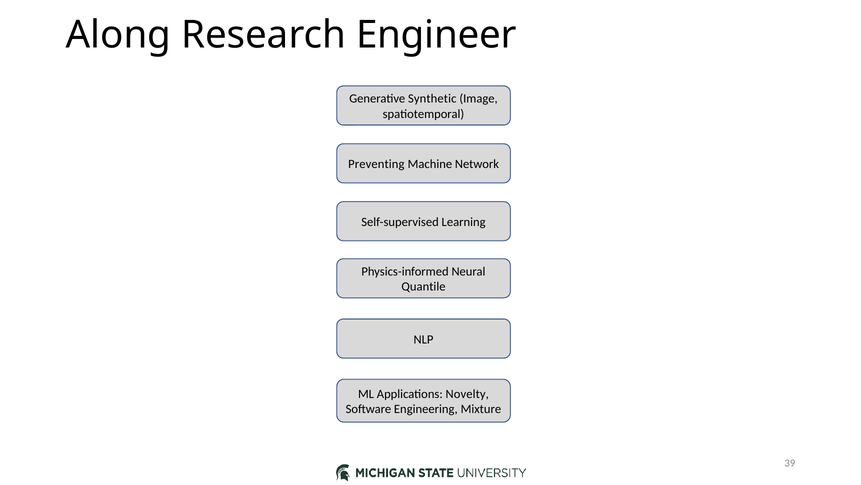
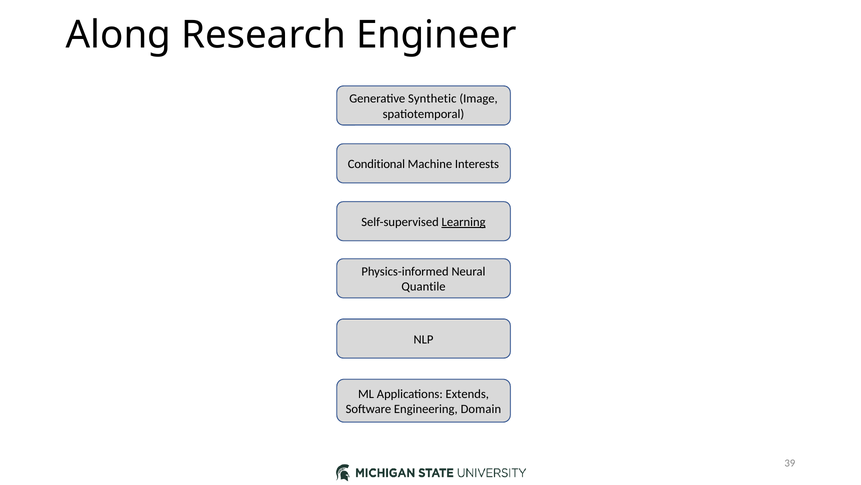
Preventing: Preventing -> Conditional (376, 164)
Network: Network -> Interests (477, 164)
Learning underline: none -> present (464, 222)
Novelty: Novelty -> Extends (467, 393)
Mixture: Mixture -> Domain (481, 409)
